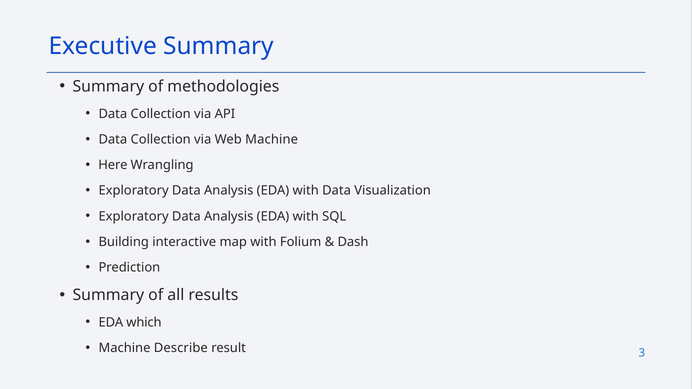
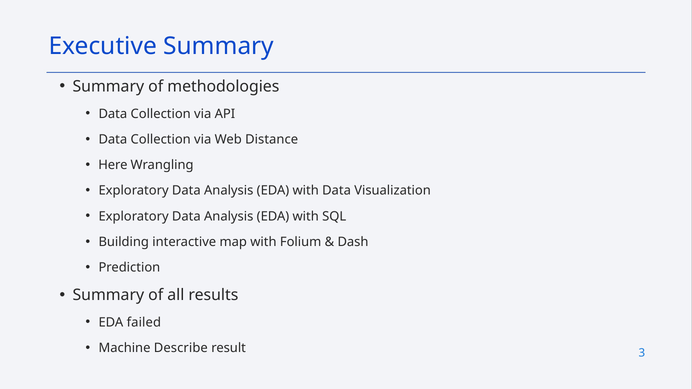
Web Machine: Machine -> Distance (272, 140)
which: which -> failed (144, 323)
